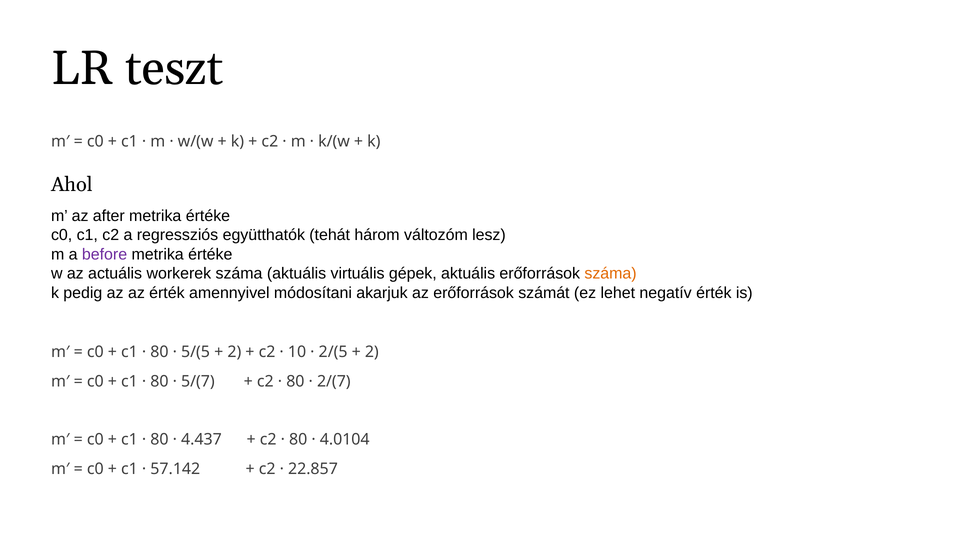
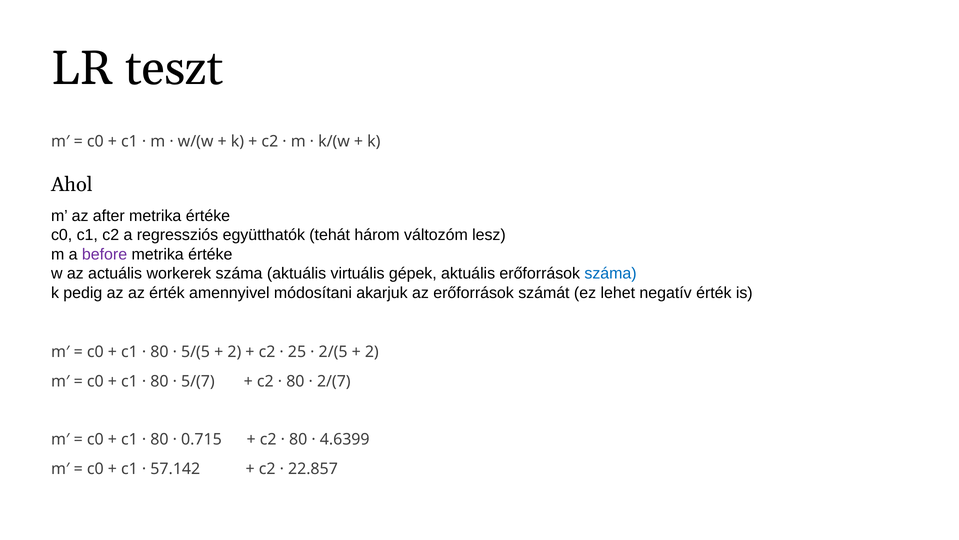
száma colour: orange -> blue (611, 273)
10: 10 -> 25 (297, 352)
4.437: 4.437 -> 0.715 (201, 439)
4.0104: 4.0104 -> 4.6399 (345, 439)
